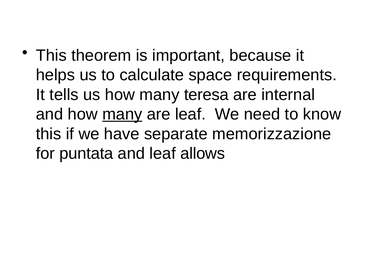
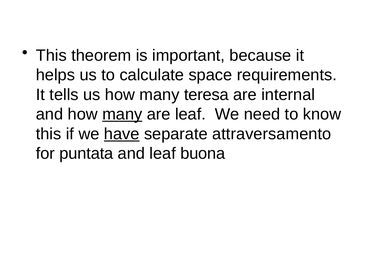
have underline: none -> present (122, 134)
memorizzazione: memorizzazione -> attraversamento (272, 134)
allows: allows -> buona (203, 154)
